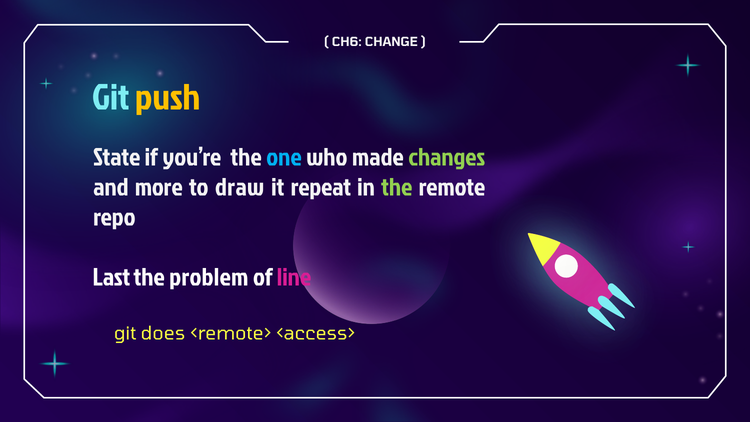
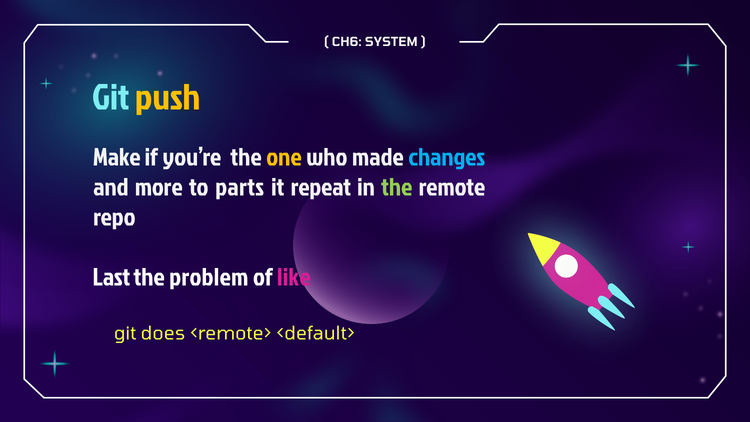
CHANGE: CHANGE -> SYSTEM (391, 42)
State: State -> Make (117, 158)
one colour: light blue -> yellow (284, 158)
changes colour: light green -> light blue (447, 158)
draw: draw -> parts (240, 188)
line: line -> like (294, 278)
<access>: <access> -> <default> (316, 333)
